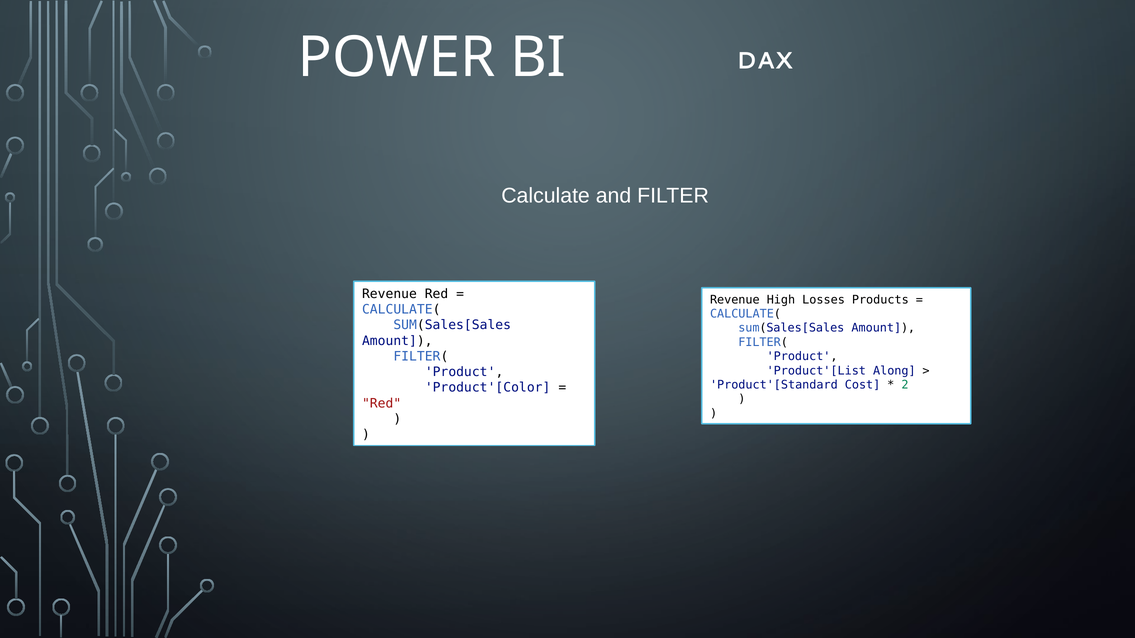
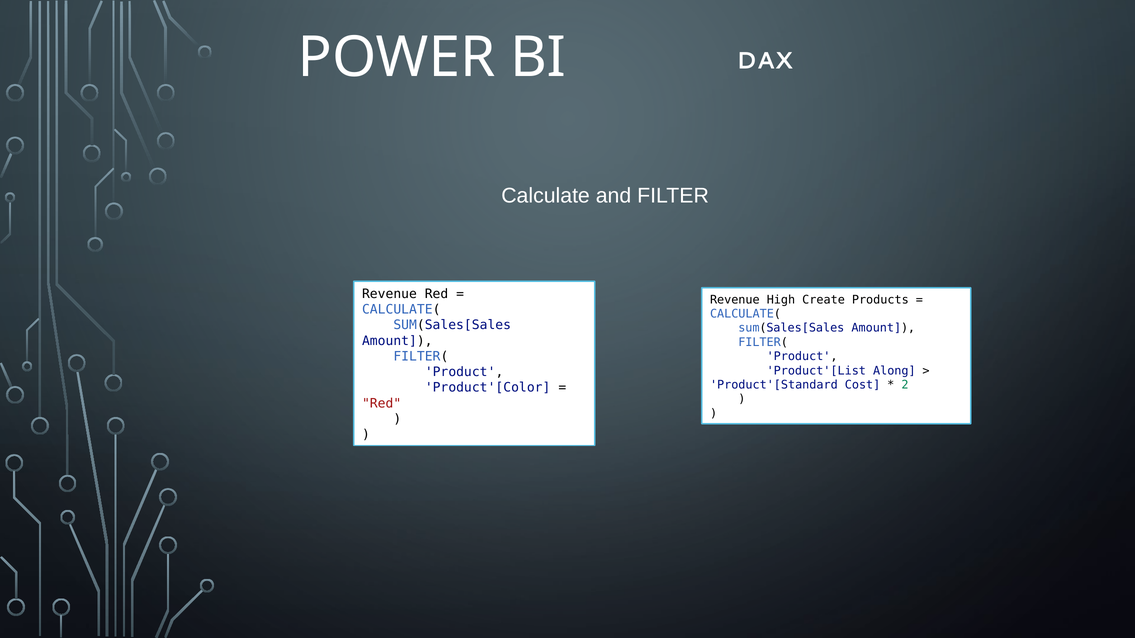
Losses: Losses -> Create (824, 300)
